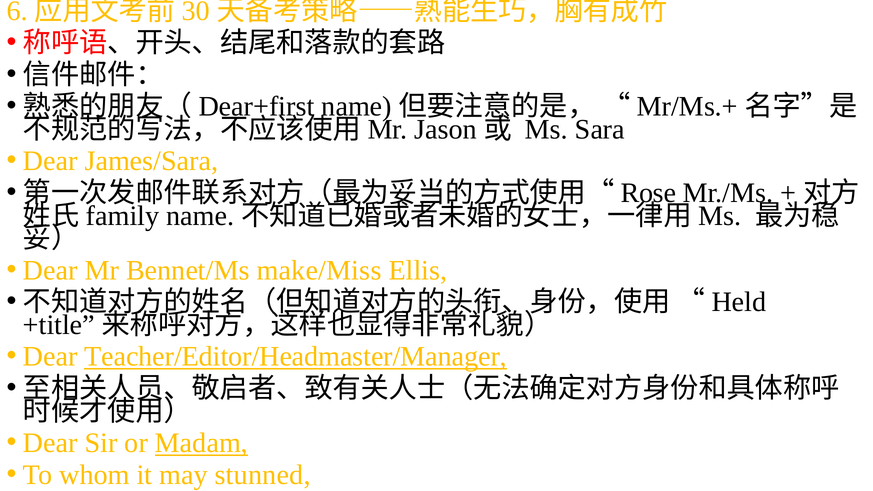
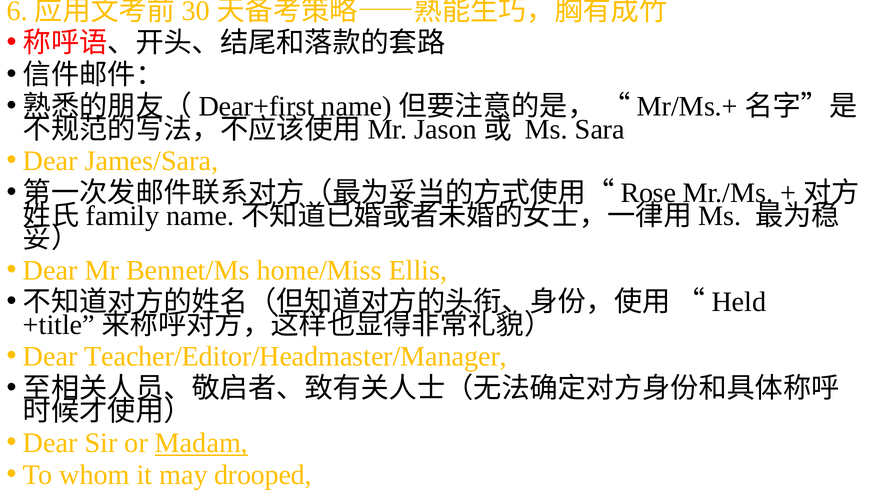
make/Miss: make/Miss -> home/Miss (319, 270)
Teacher/Editor/Headmaster/Manager underline: present -> none (296, 357)
stunned: stunned -> drooped (263, 475)
